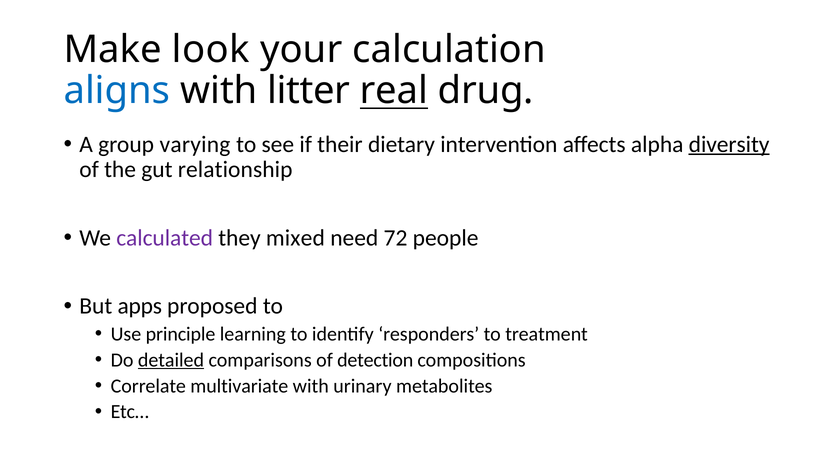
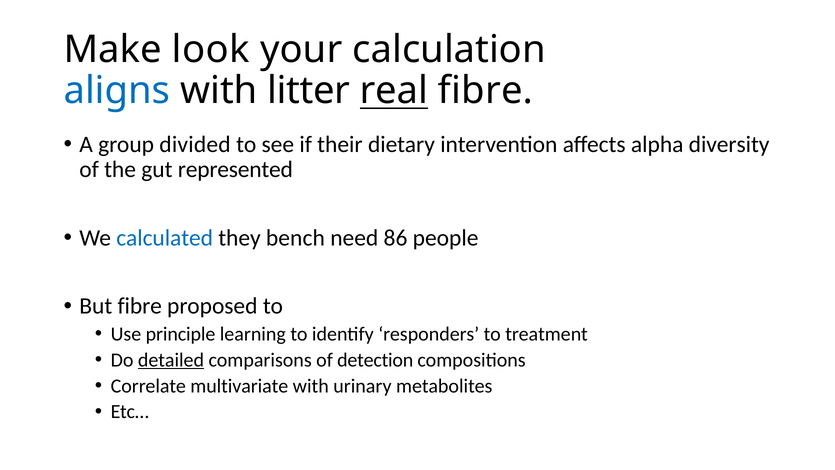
real drug: drug -> fibre (486, 91)
varying: varying -> divided (195, 144)
diversity underline: present -> none (729, 144)
relationship: relationship -> represented (235, 170)
calculated colour: purple -> blue (165, 238)
mixed: mixed -> bench (295, 238)
72: 72 -> 86 (396, 238)
But apps: apps -> fibre (140, 306)
